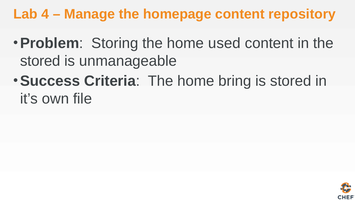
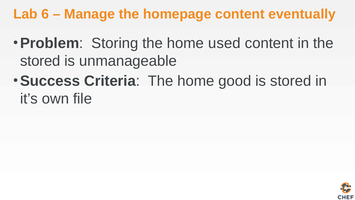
4: 4 -> 6 (45, 14)
repository: repository -> eventually (302, 14)
bring: bring -> good (235, 81)
